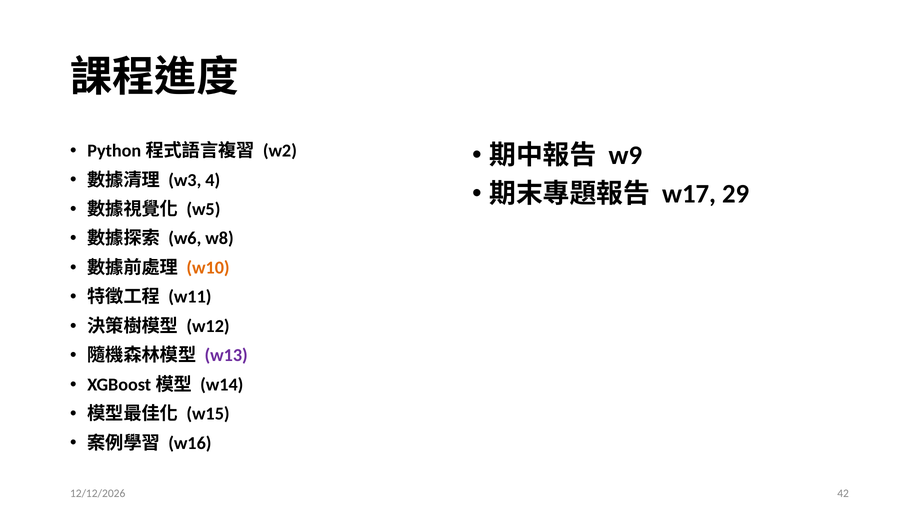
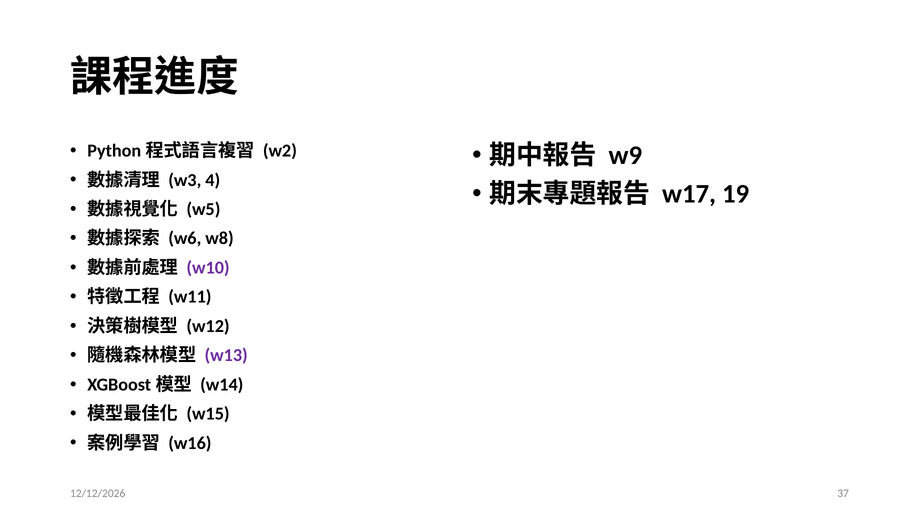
29: 29 -> 19 (736, 194)
w10 colour: orange -> purple (208, 268)
42: 42 -> 37 (843, 494)
